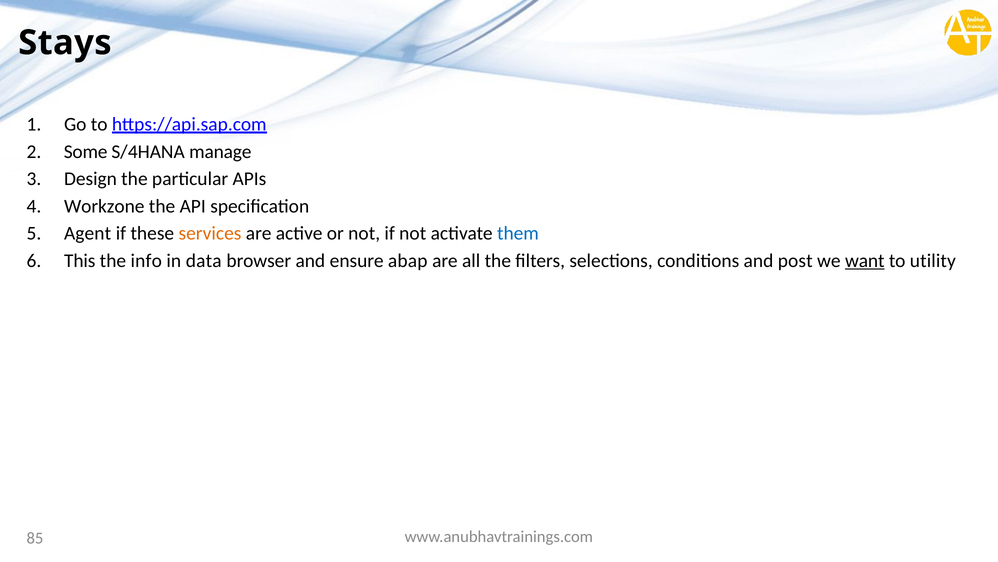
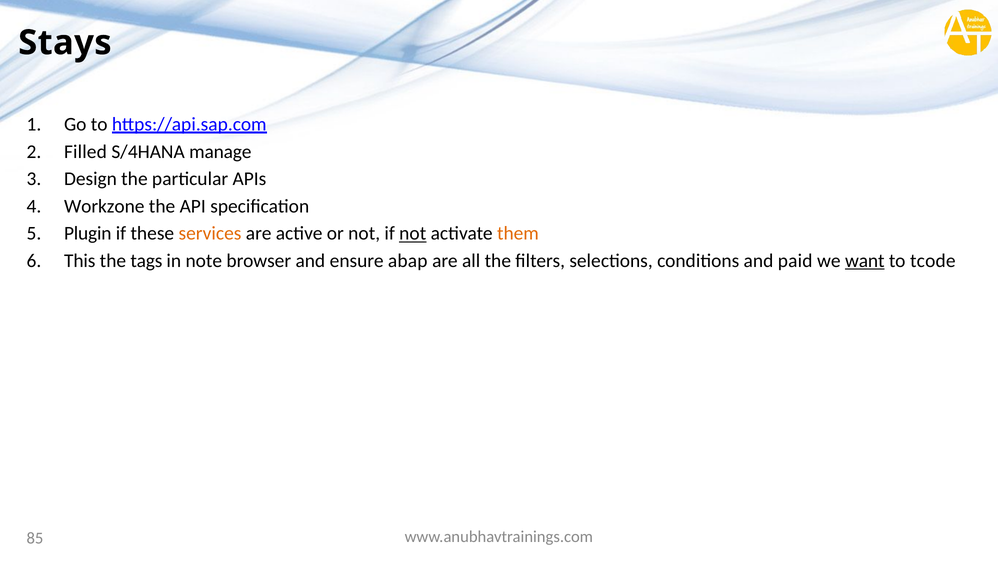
Some: Some -> Filled (85, 152)
Agent: Agent -> Plugin (88, 233)
not underline: none -> present (413, 233)
them colour: blue -> orange (518, 233)
info: info -> tags (146, 260)
data: data -> note (204, 260)
post: post -> paid (795, 260)
utility: utility -> tcode (933, 260)
